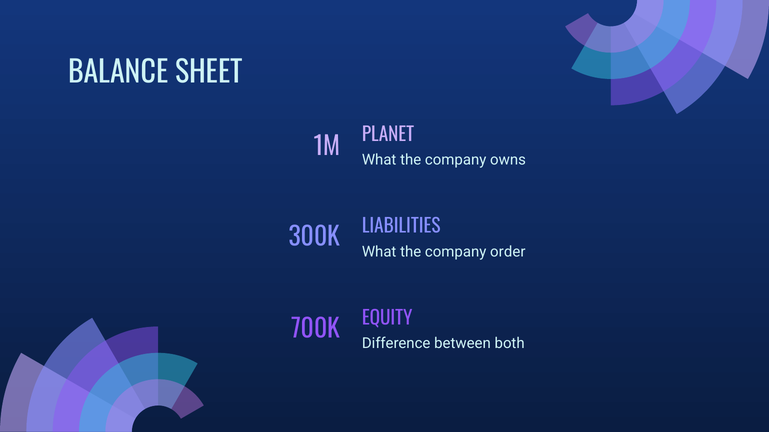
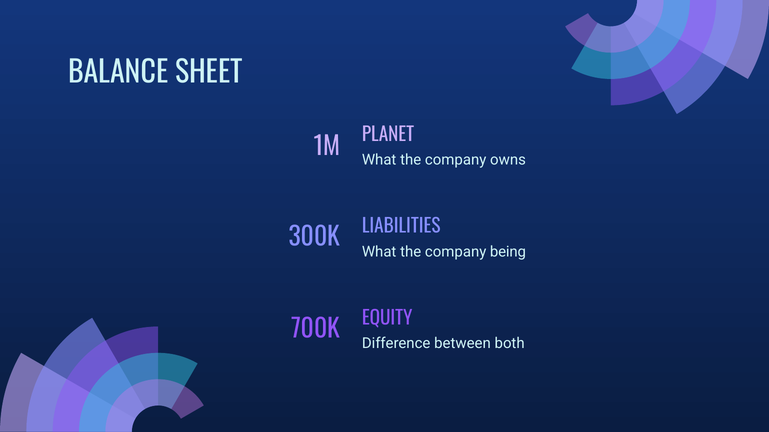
order: order -> being (508, 252)
